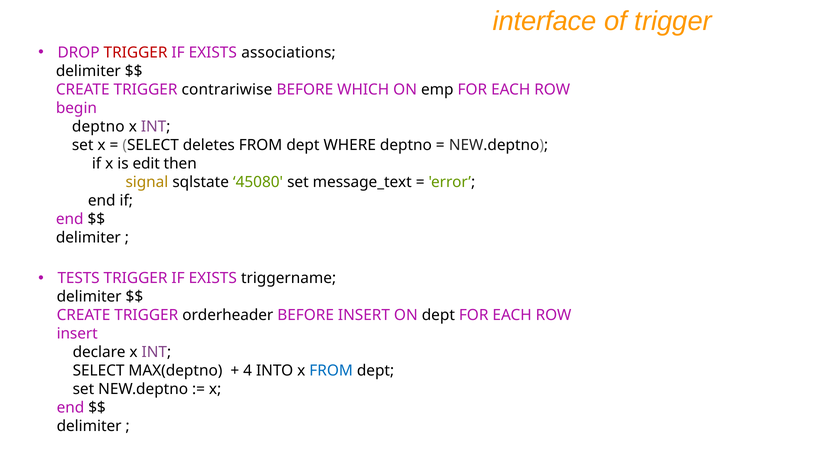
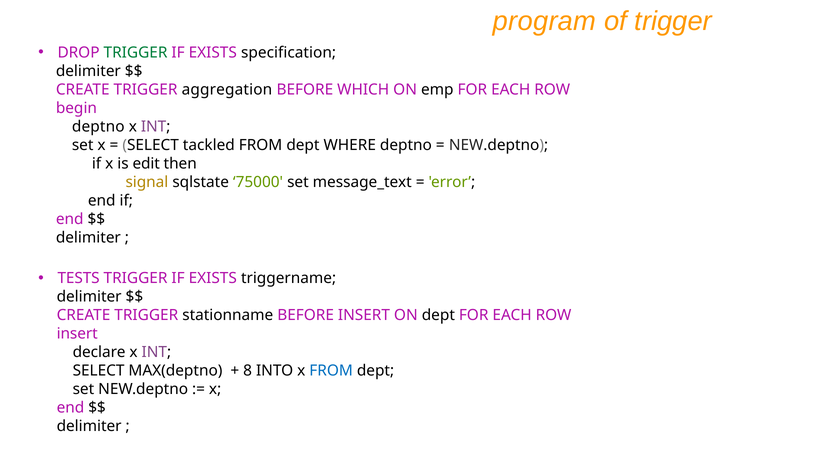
interface: interface -> program (545, 21)
TRIGGER colour: red -> green (136, 53)
associations: associations -> specification (289, 53)
contrariwise: contrariwise -> aggregation (227, 90)
deletes: deletes -> tackled (209, 145)
45080: 45080 -> 75000 (258, 182)
orderheader: orderheader -> stationname (228, 315)
4: 4 -> 8 (248, 371)
